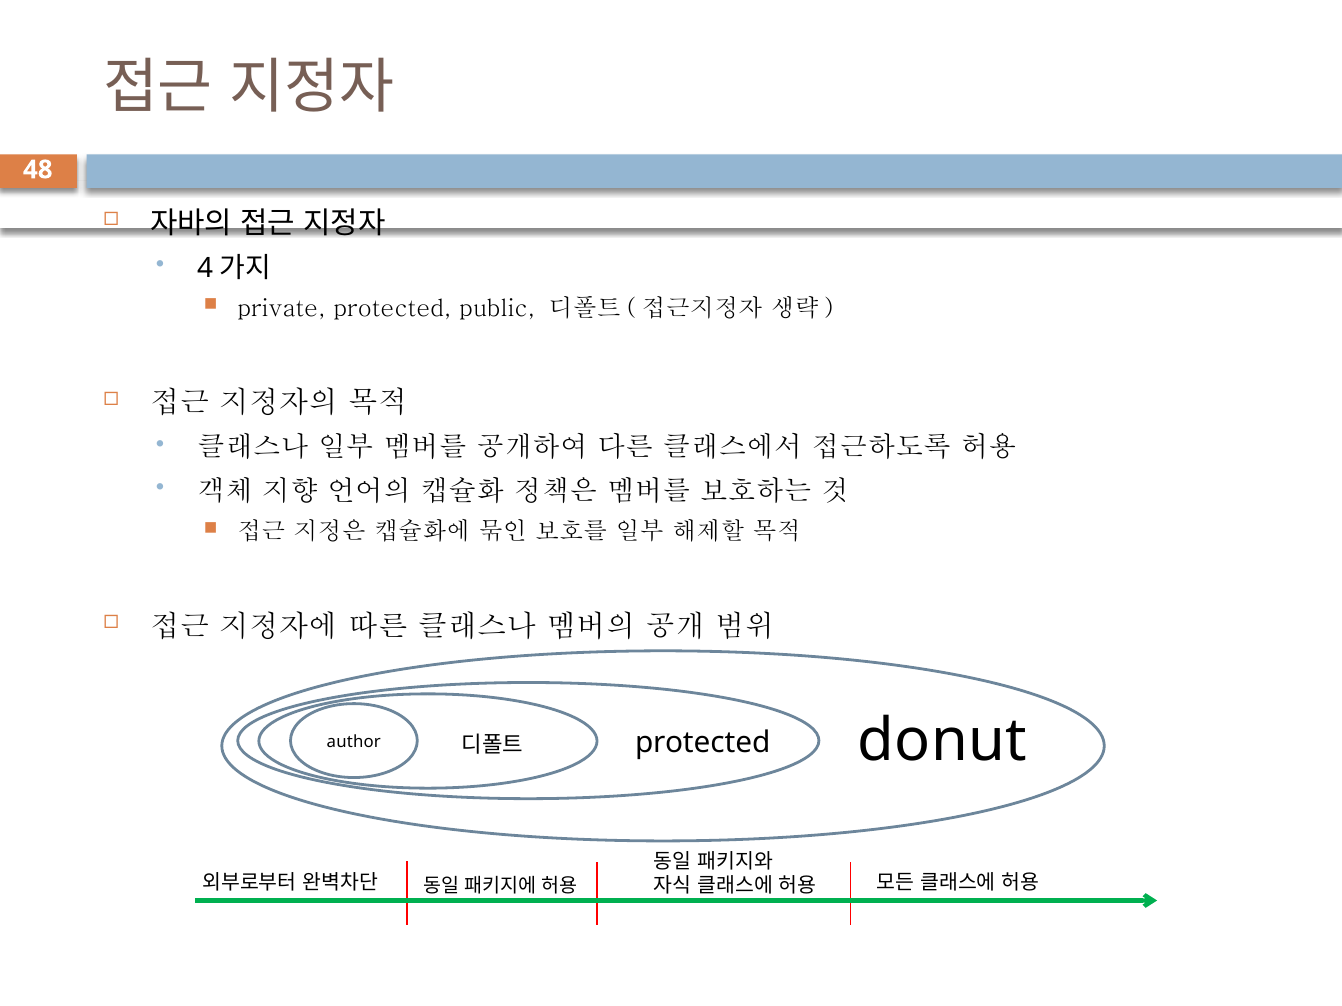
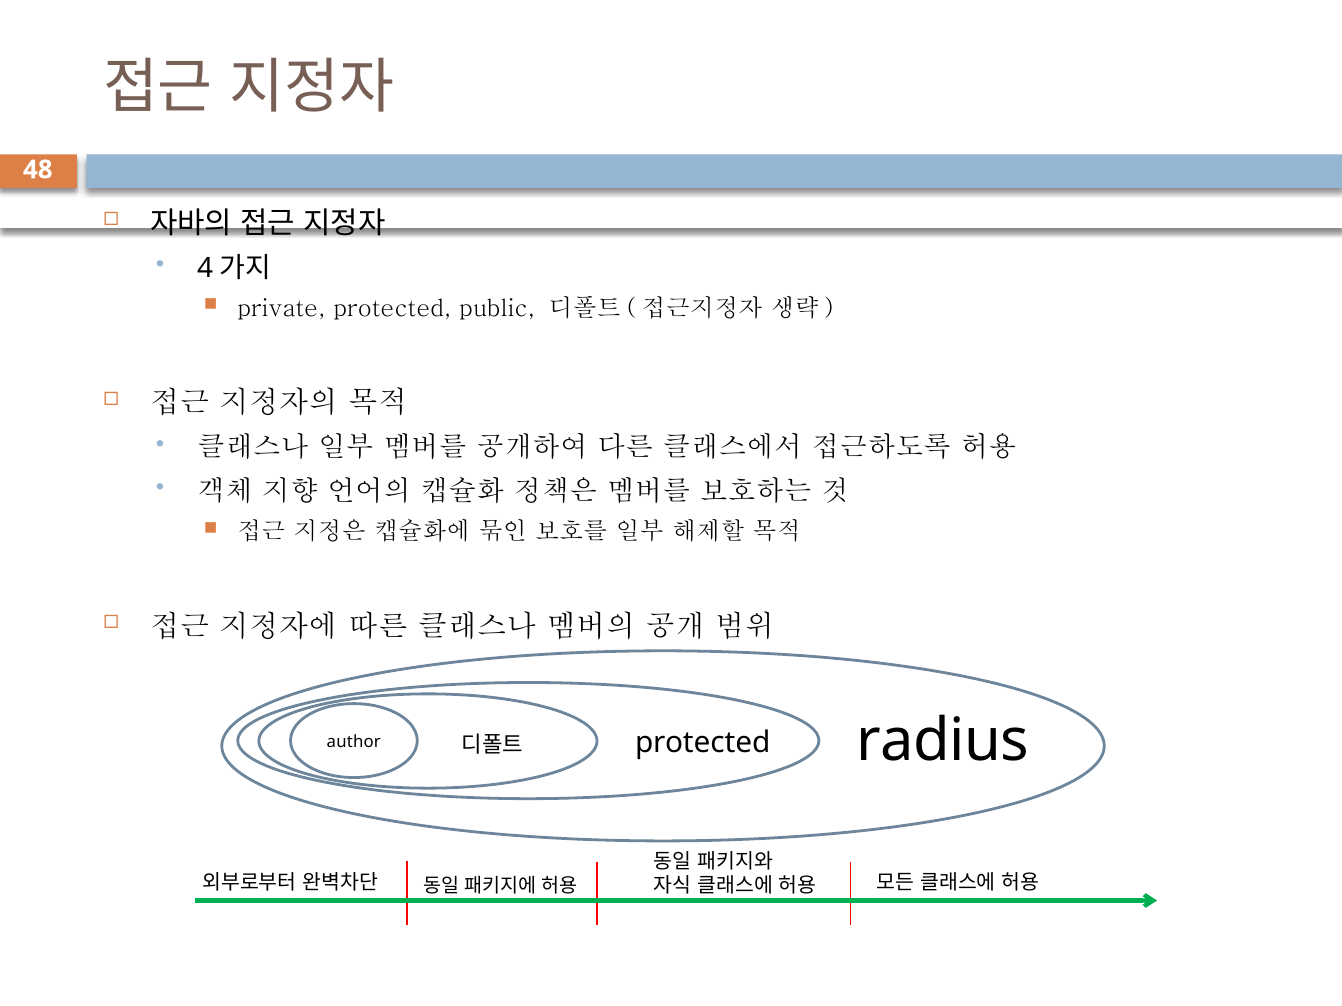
donut: donut -> radius (943, 741)
